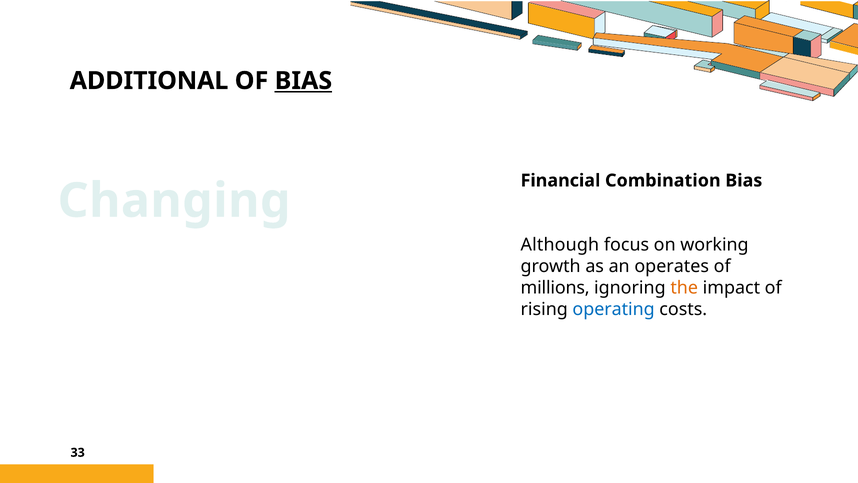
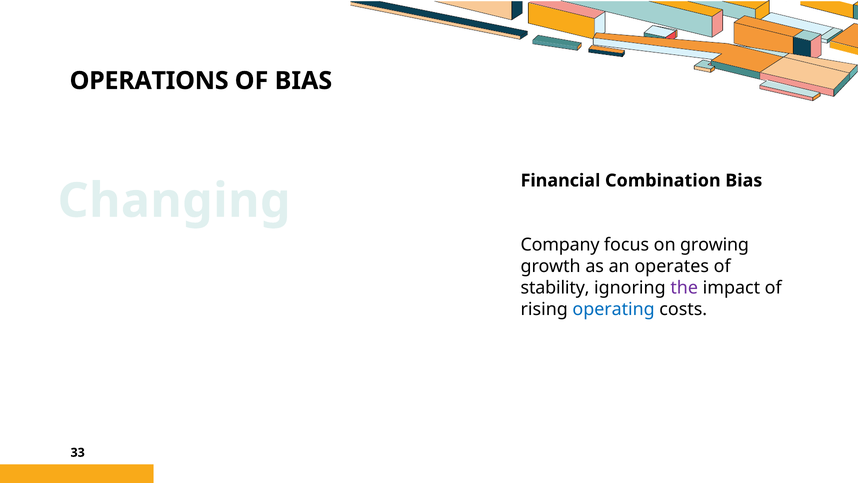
ADDITIONAL: ADDITIONAL -> OPERATIONS (149, 81)
BIAS underline: present -> none (303, 81)
Although: Although -> Company (560, 245)
working: working -> growing (715, 245)
millions: millions -> stability (555, 288)
the colour: orange -> purple (684, 288)
